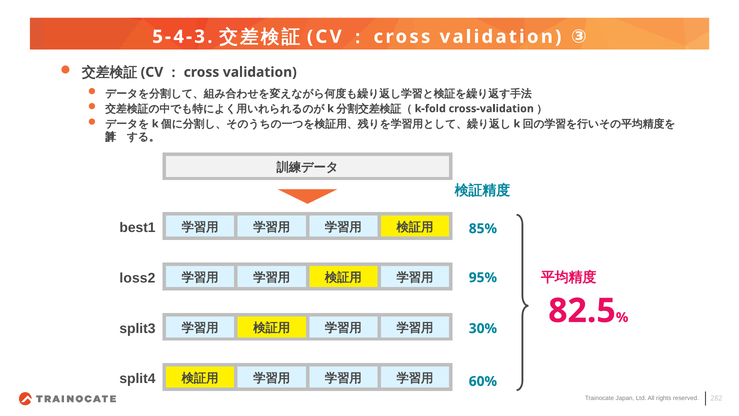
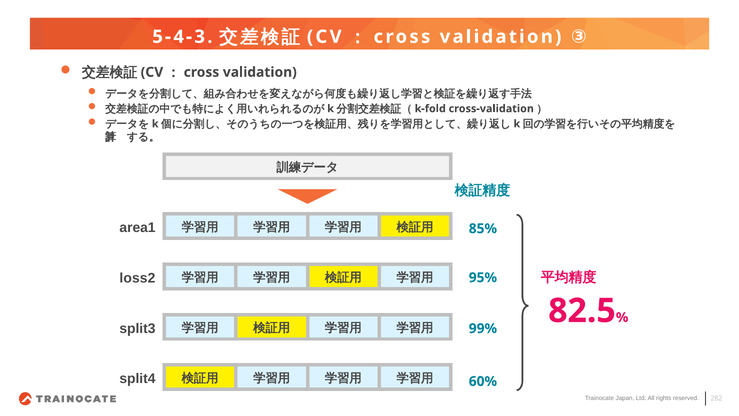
best1: best1 -> area1 (138, 228)
30%: 30% -> 99% (483, 328)
